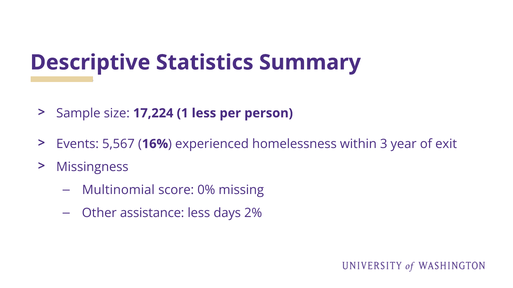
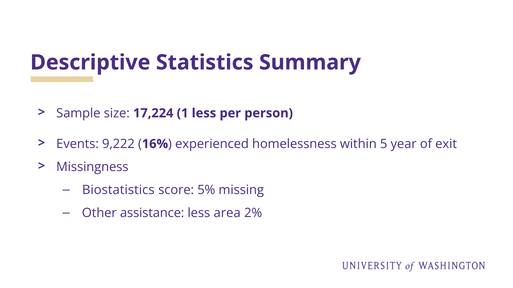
5,567: 5,567 -> 9,222 (118, 144)
3: 3 -> 5 (384, 144)
Multinomial: Multinomial -> Biostatistics (118, 190)
0%: 0% -> 5% (206, 190)
days: days -> area (227, 213)
